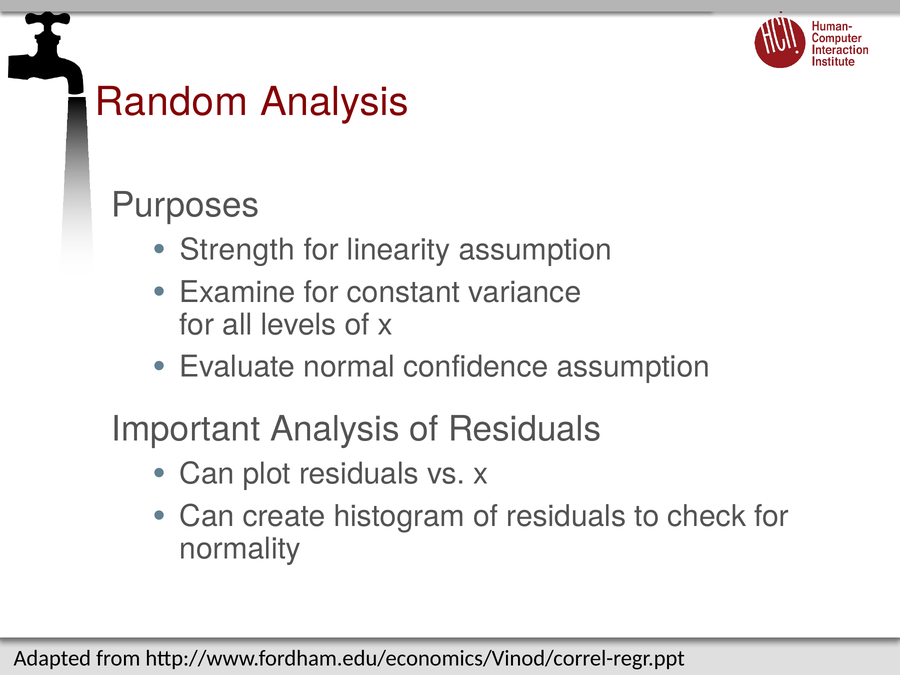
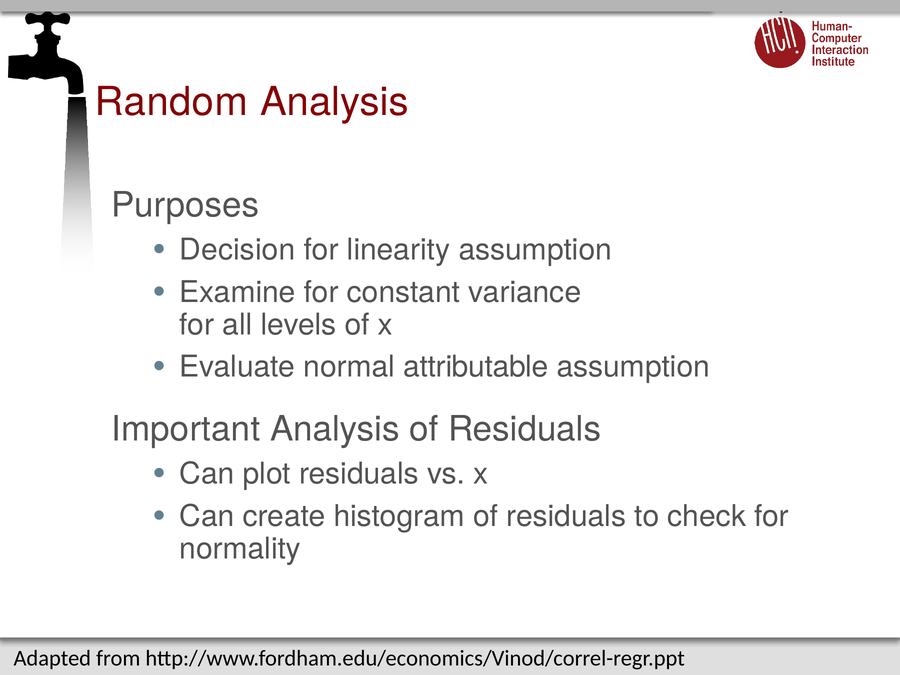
Strength: Strength -> Decision (237, 250)
confidence: confidence -> attributable (476, 367)
